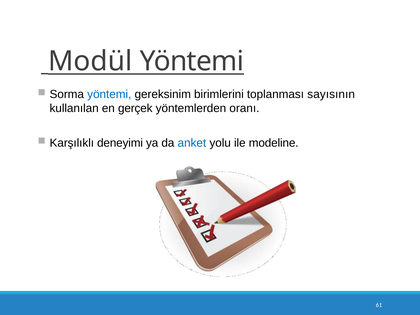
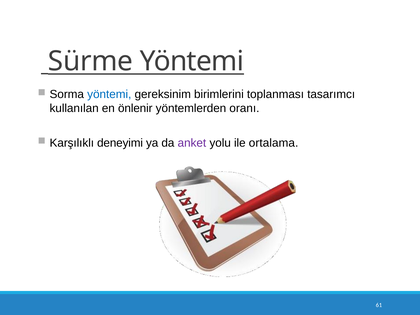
Modül: Modül -> Sürme (91, 61)
sayısının: sayısının -> tasarımcı (331, 94)
gerçek: gerçek -> önlenir (135, 108)
anket colour: blue -> purple (192, 143)
modeline: modeline -> ortalama (274, 143)
